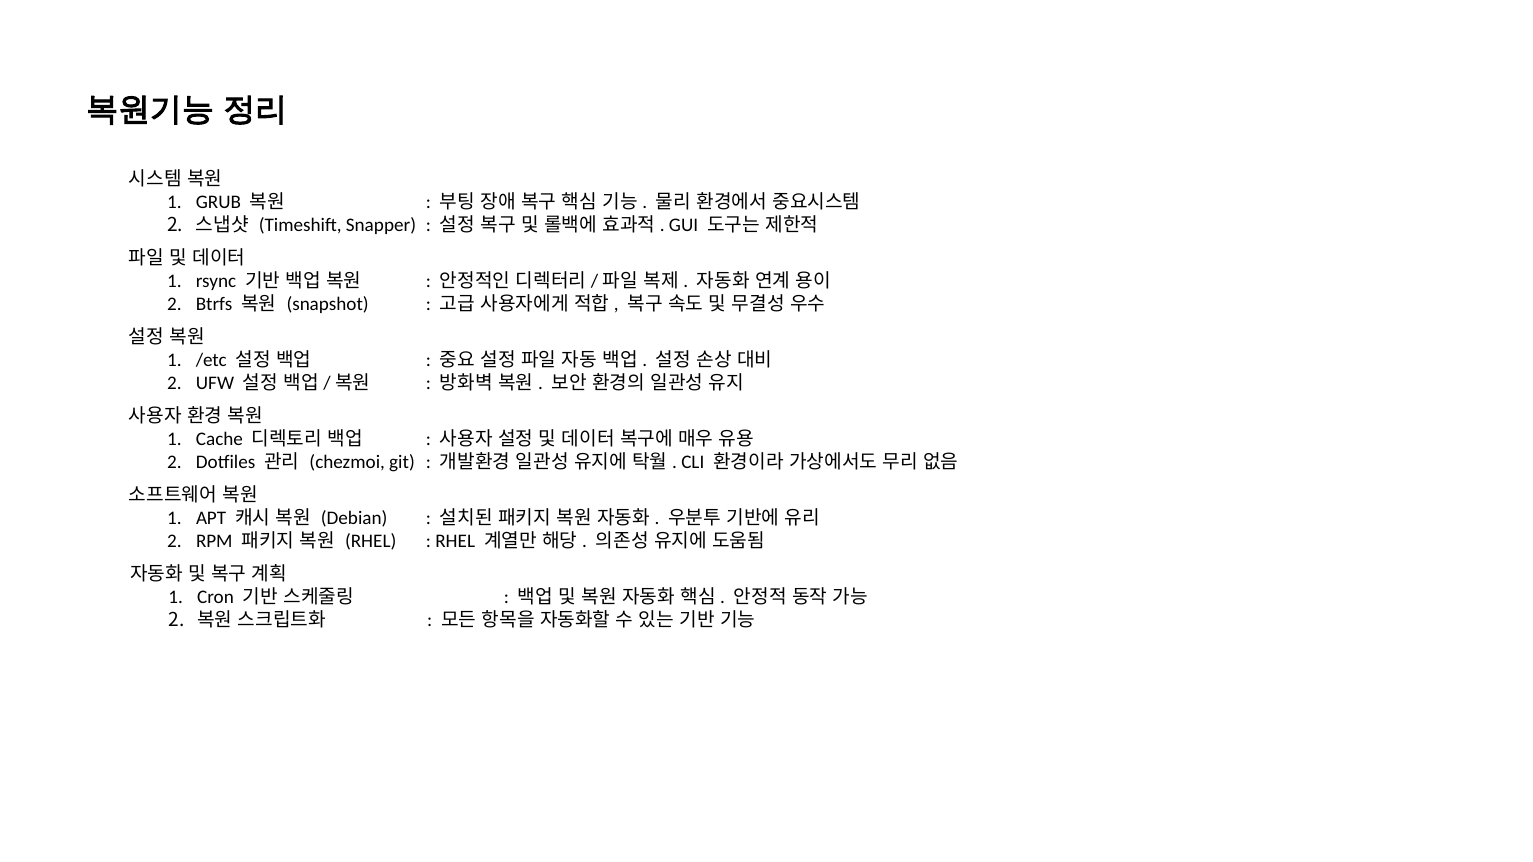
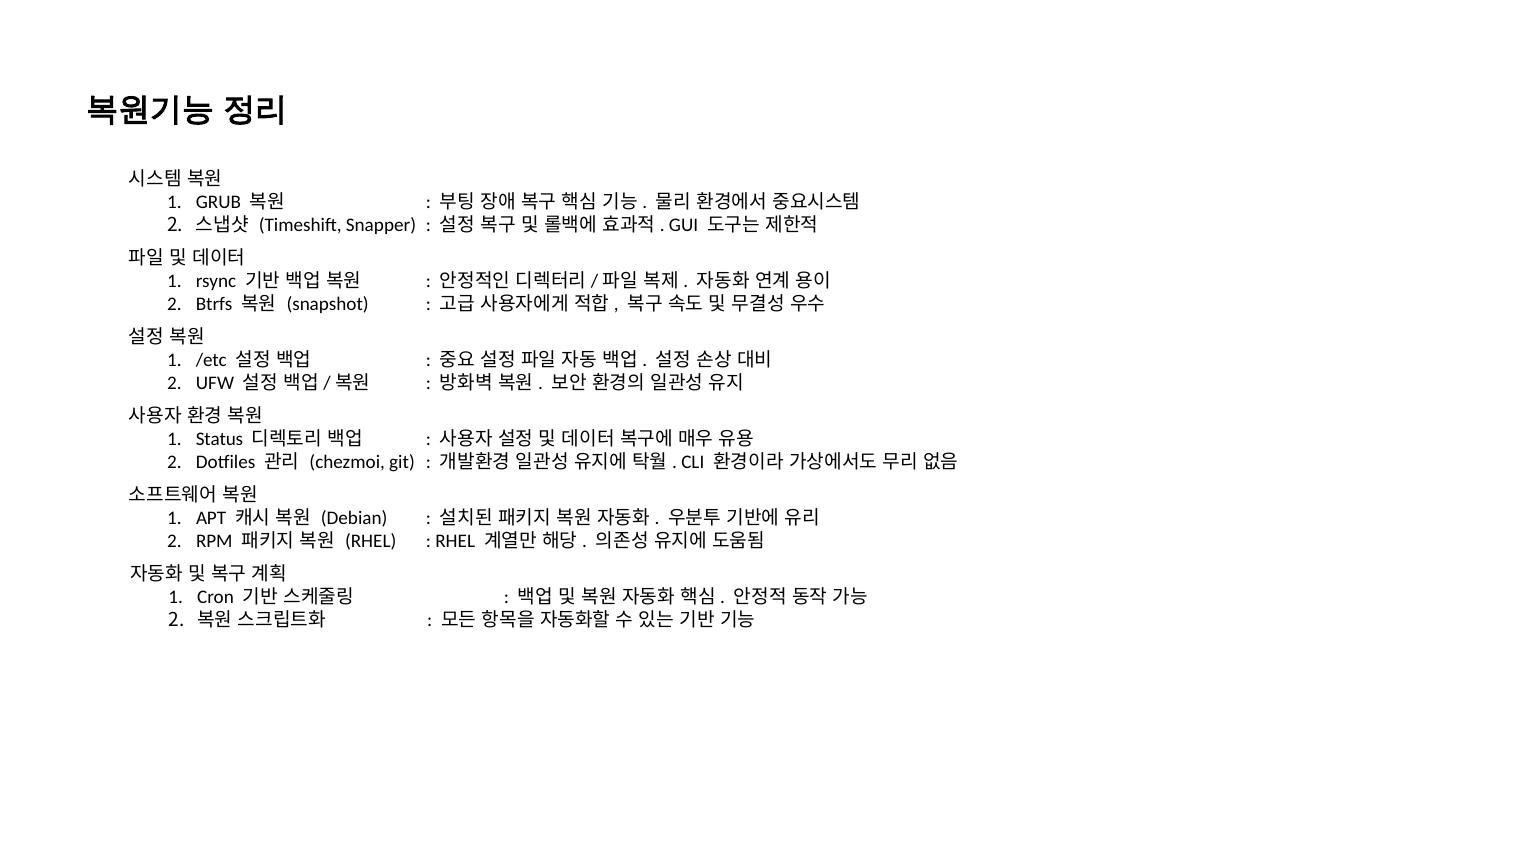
Cache: Cache -> Status (219, 440)
